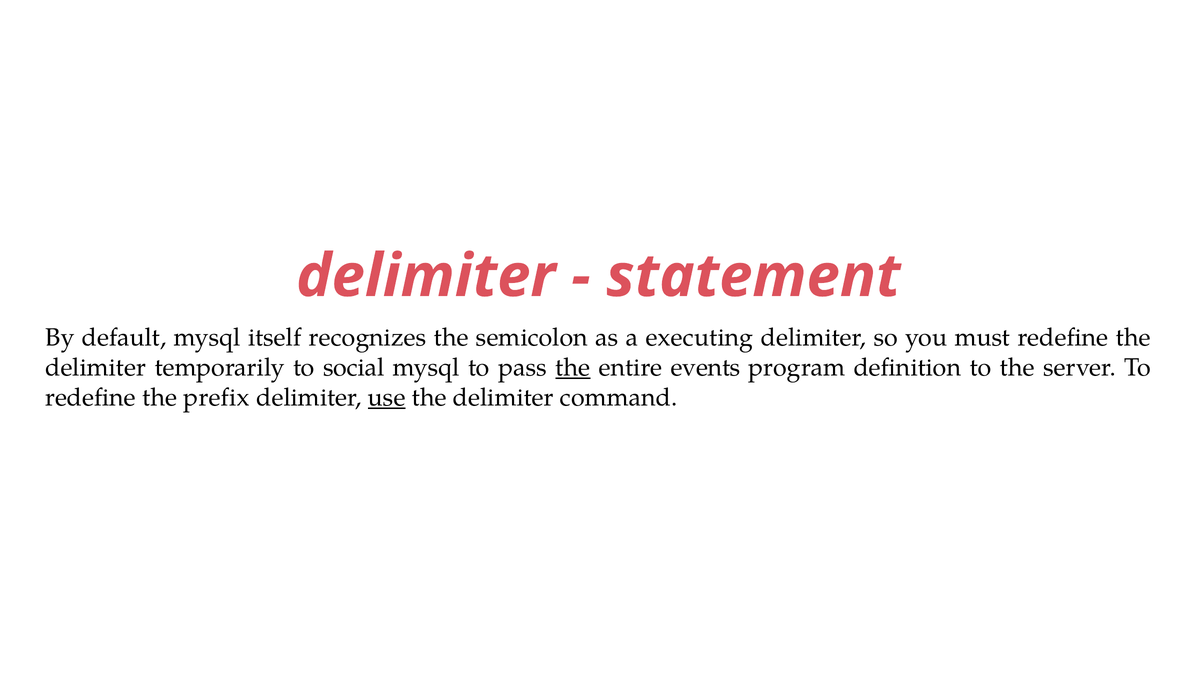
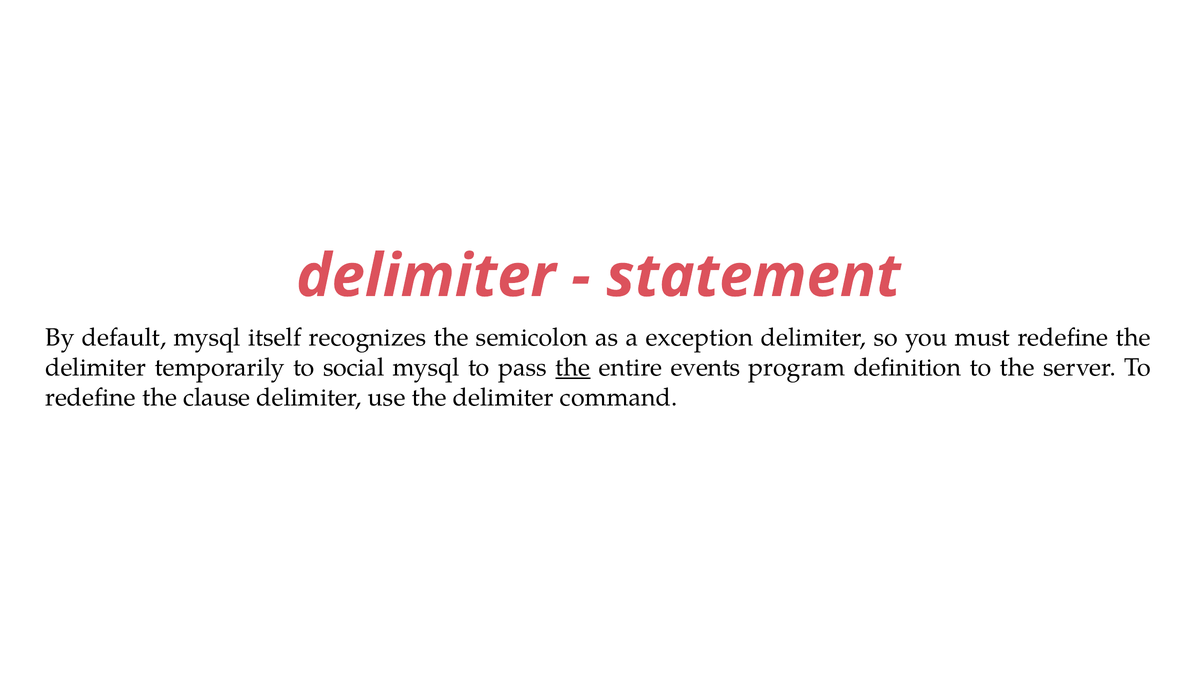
executing: executing -> exception (700, 338)
prefix: prefix -> clause (217, 398)
use underline: present -> none (387, 398)
